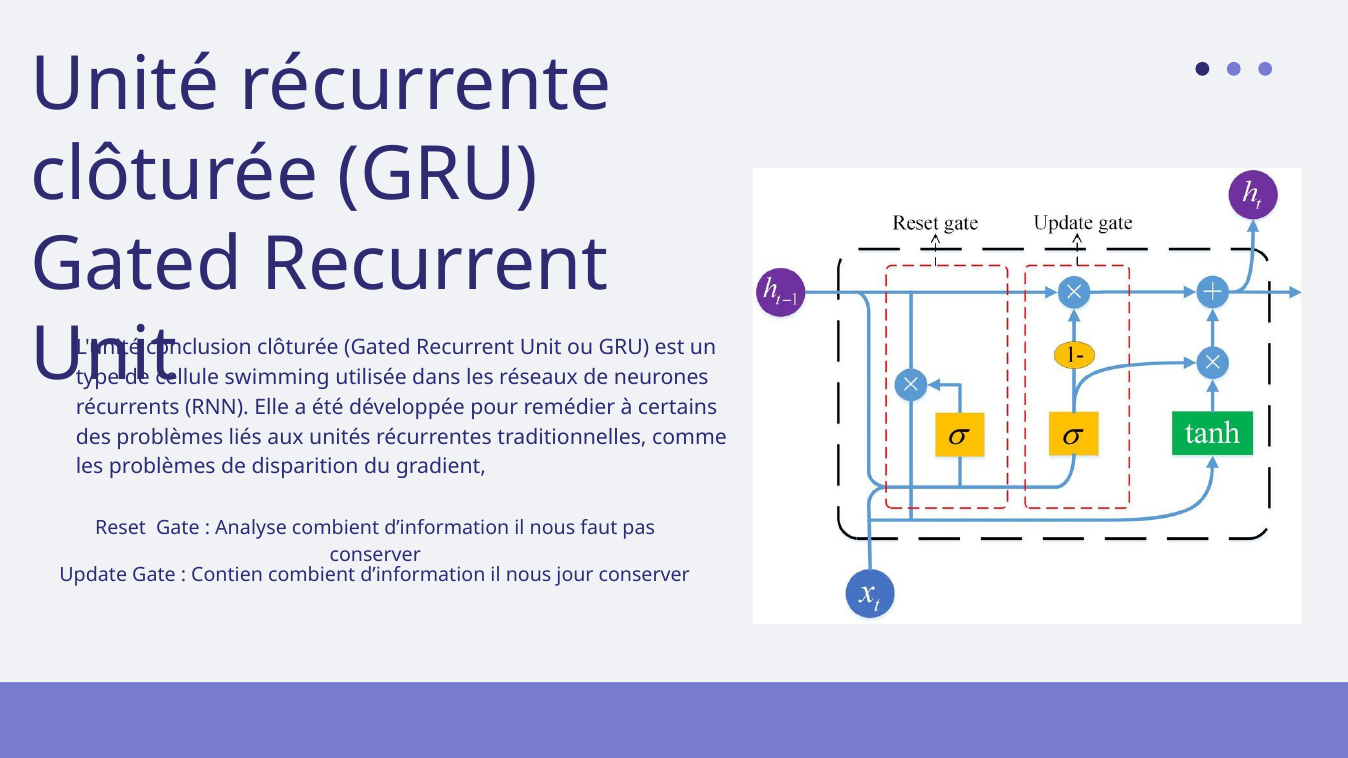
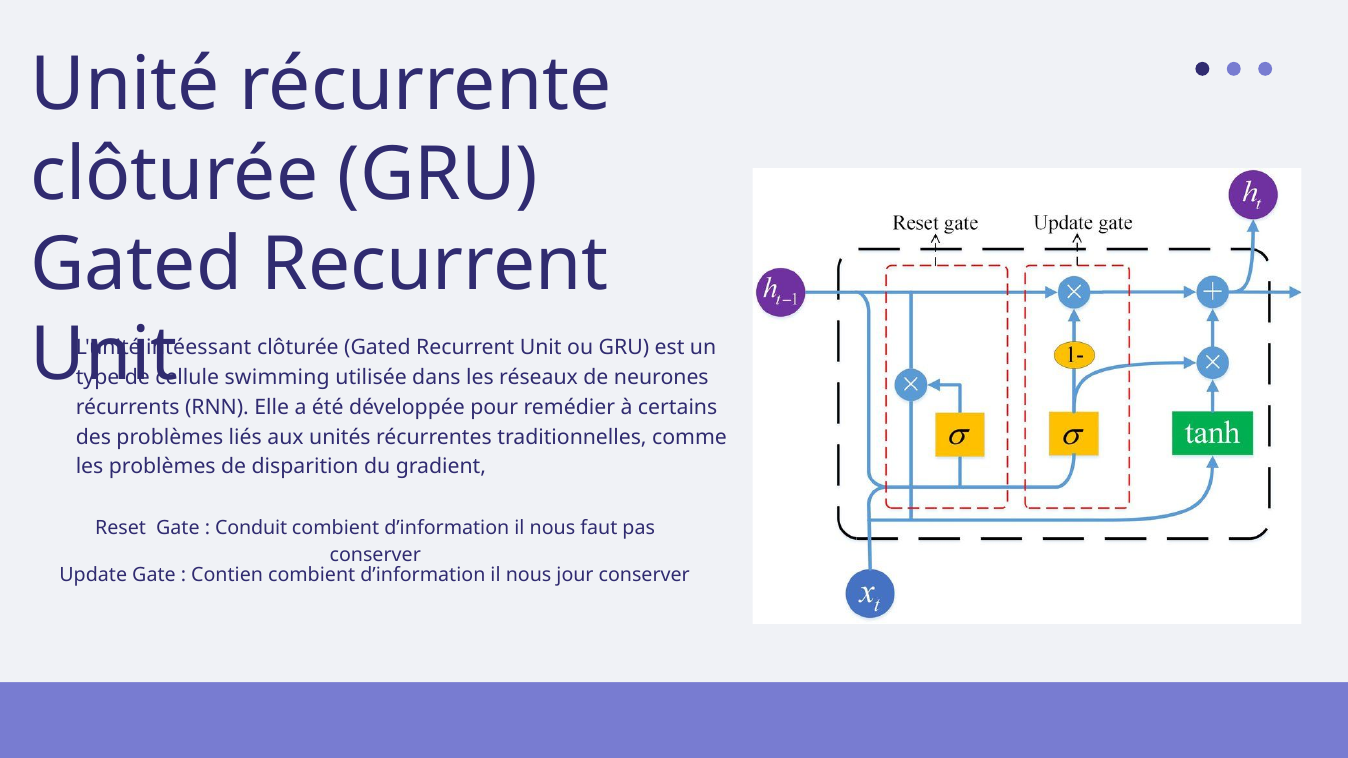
conclusion: conclusion -> intéessant (199, 348)
Analyse: Analyse -> Conduit (251, 528)
